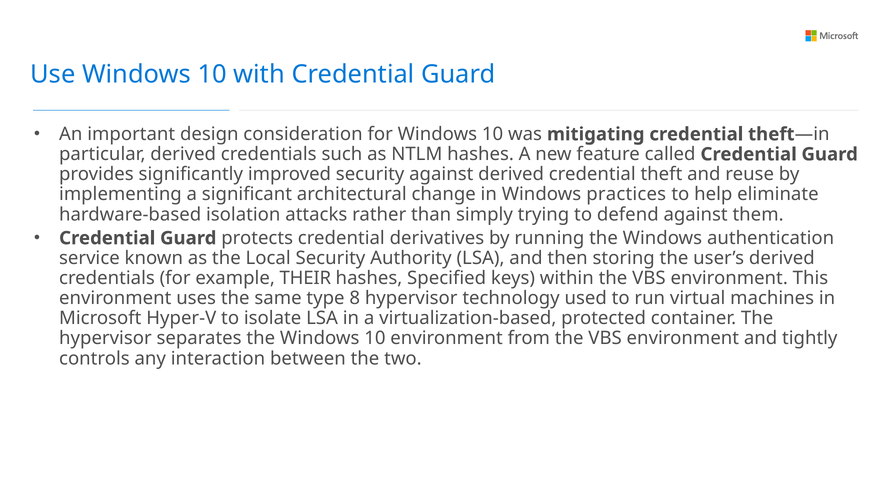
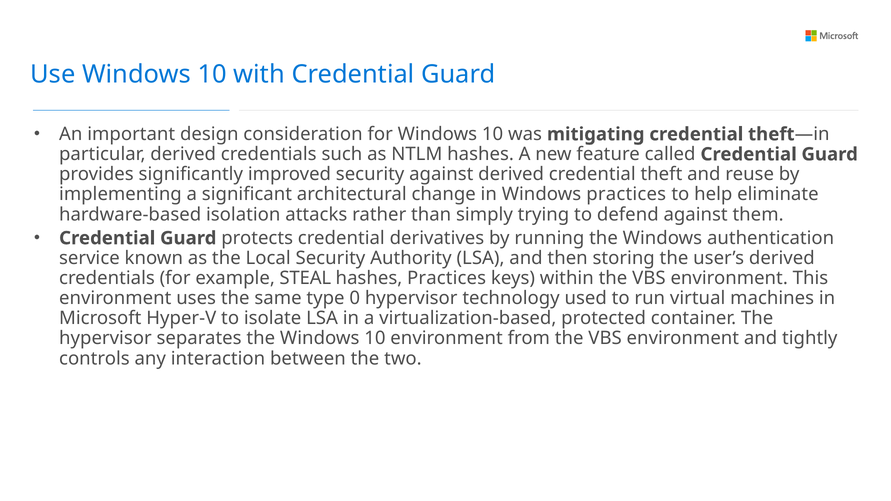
THEIR: THEIR -> STEAL (305, 278)
hashes Specified: Specified -> Practices (447, 278)
8: 8 -> 0 (355, 298)
